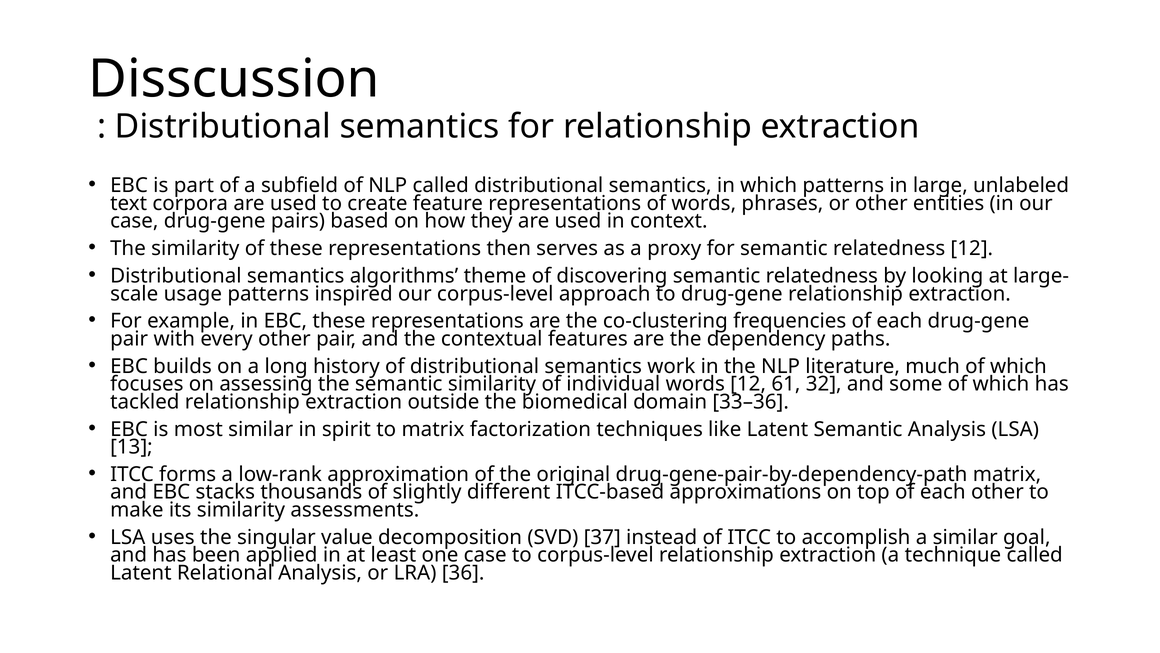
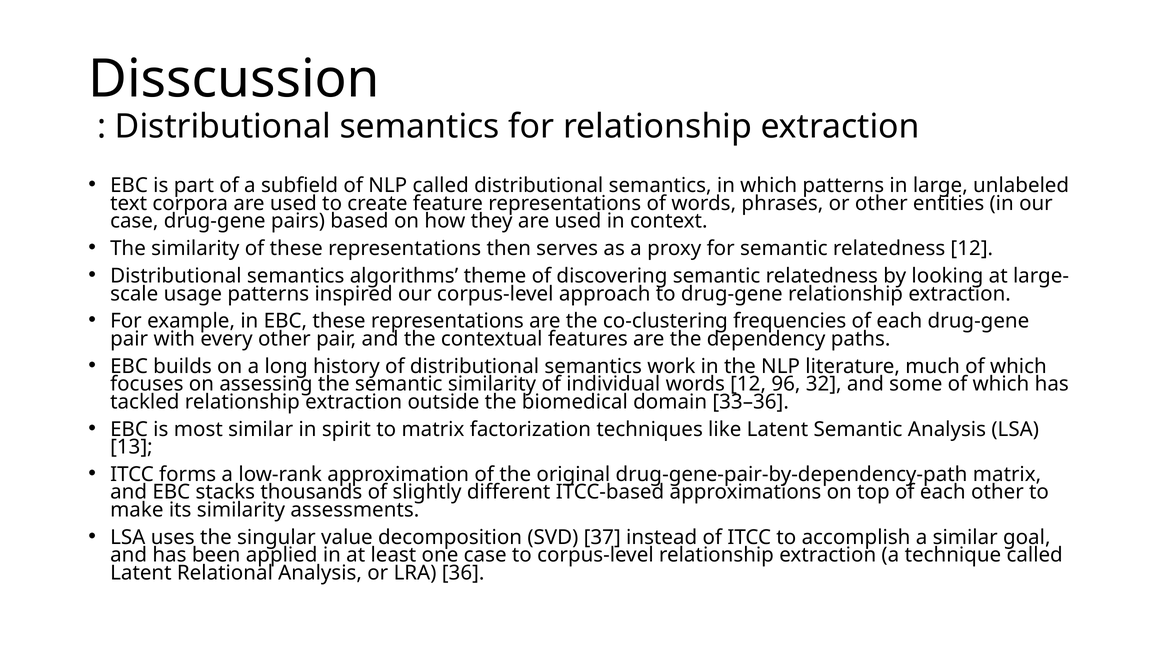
61: 61 -> 96 (786, 384)
